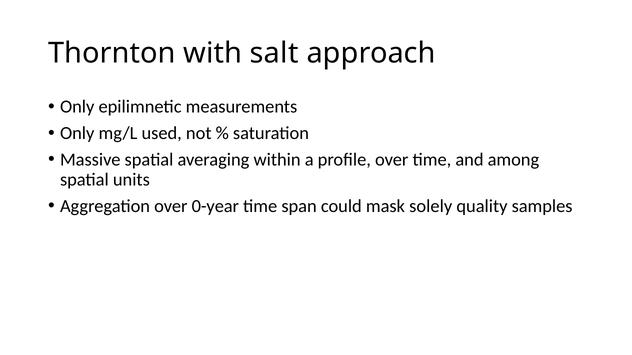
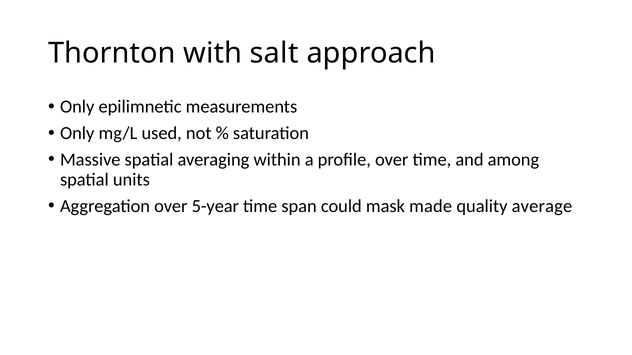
0-year: 0-year -> 5-year (215, 206)
solely: solely -> made (431, 206)
samples: samples -> average (542, 206)
